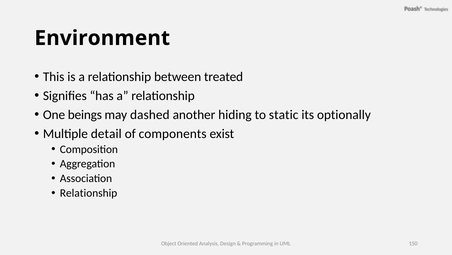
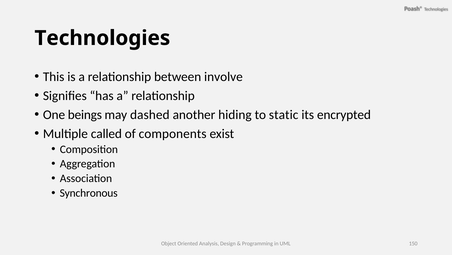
Environment: Environment -> Technologies (102, 38)
treated: treated -> involve (223, 76)
optionally: optionally -> encrypted (344, 114)
detail: detail -> called (106, 133)
Relationship: Relationship -> Synchronous (89, 193)
